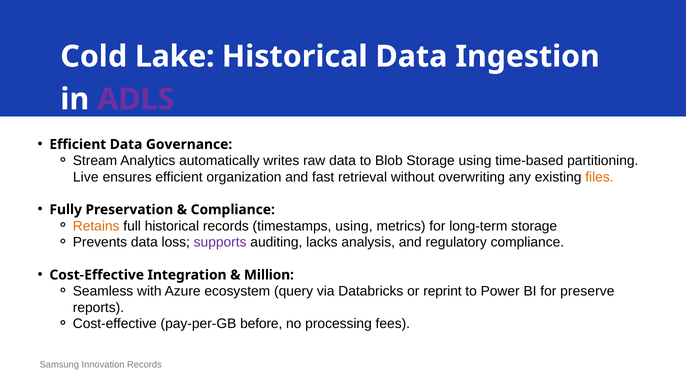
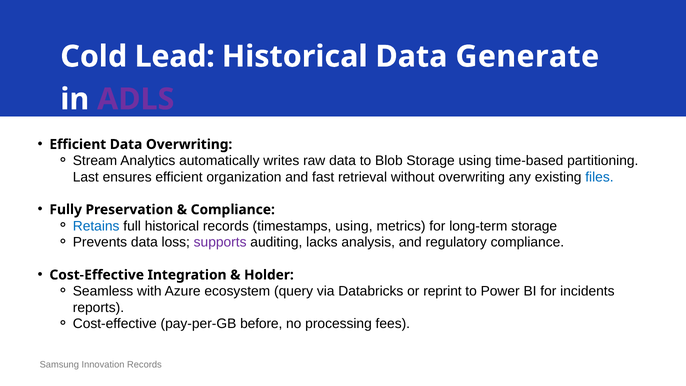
Lake: Lake -> Lead (175, 57)
Ingestion: Ingestion -> Generate (527, 57)
Data Governance: Governance -> Overwriting (189, 144)
Live: Live -> Last (86, 177)
files colour: orange -> blue (599, 177)
Retains colour: orange -> blue (96, 226)
Million: Million -> Holder (269, 275)
preserve: preserve -> incidents (587, 291)
